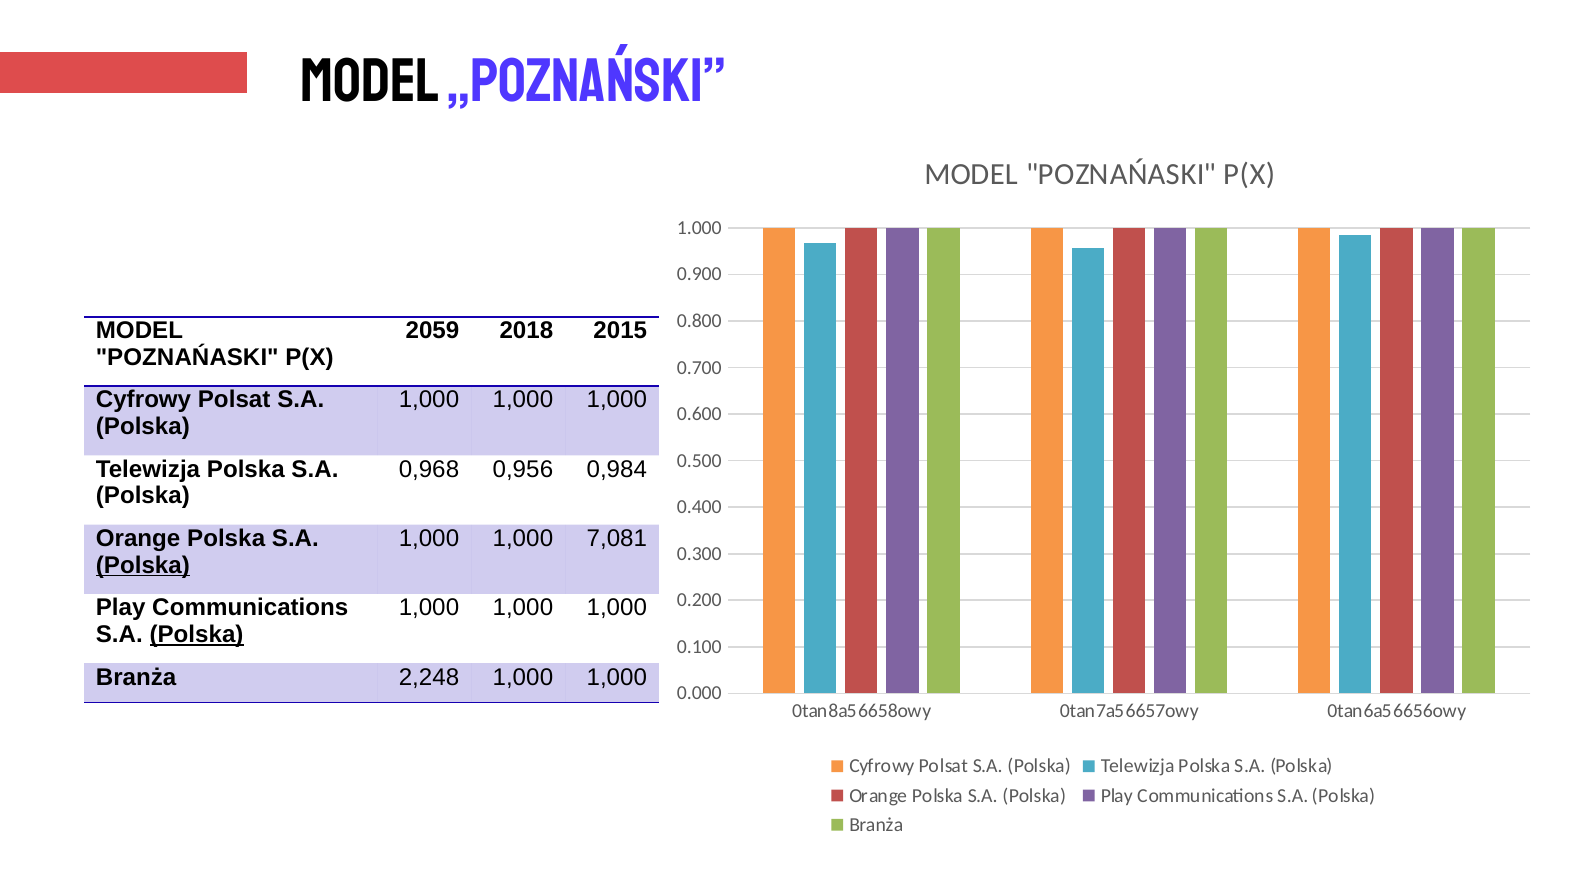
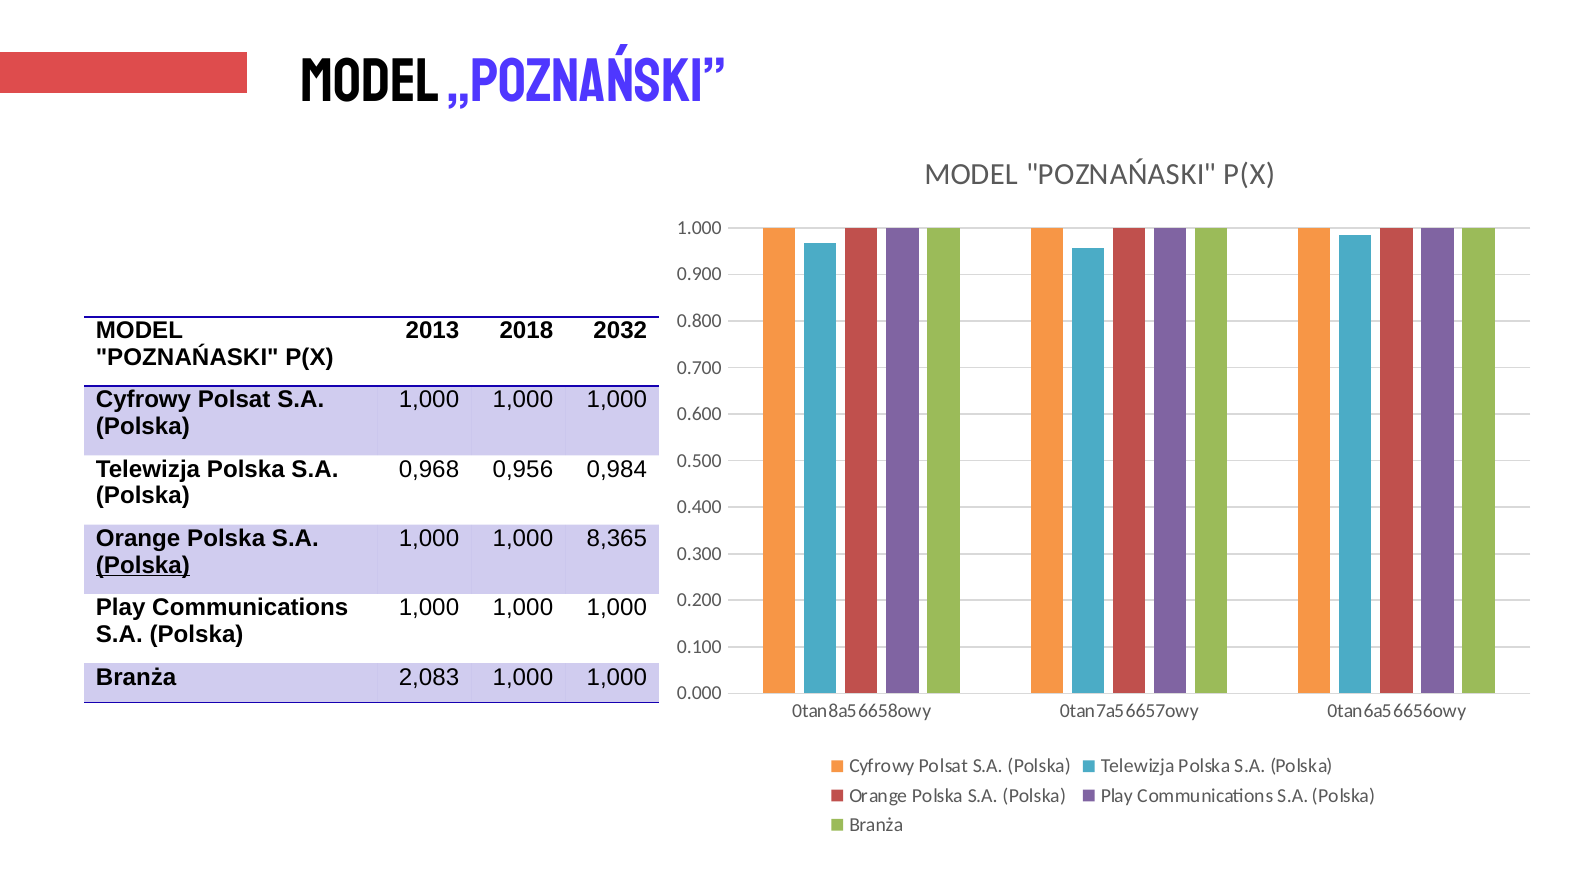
2059: 2059 -> 2013 (432, 331)
2015: 2015 -> 2032 (620, 331)
7,081: 7,081 -> 8,365 (617, 539)
Polska underline: present -> none (197, 635)
2,248: 2,248 -> 2,083 (429, 677)
